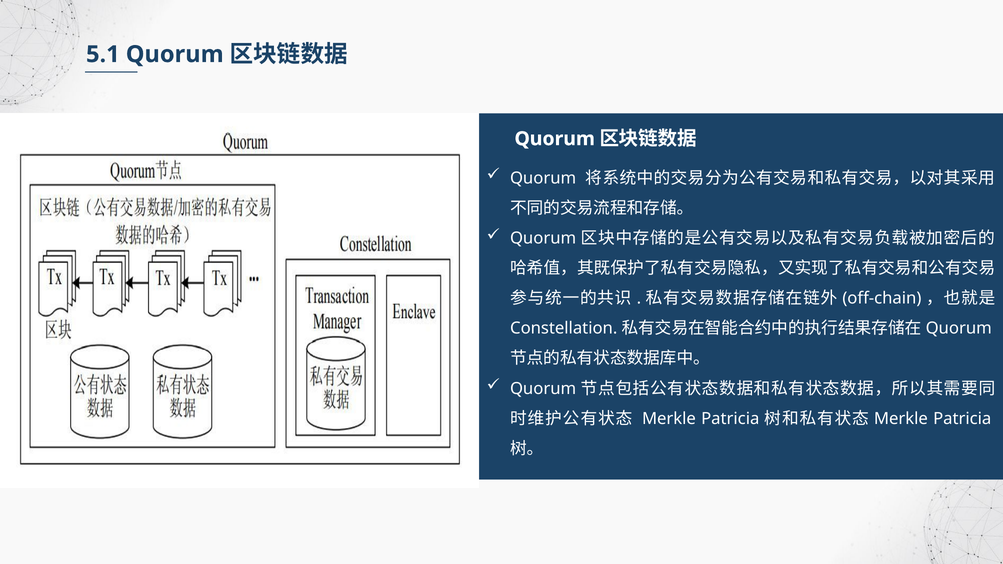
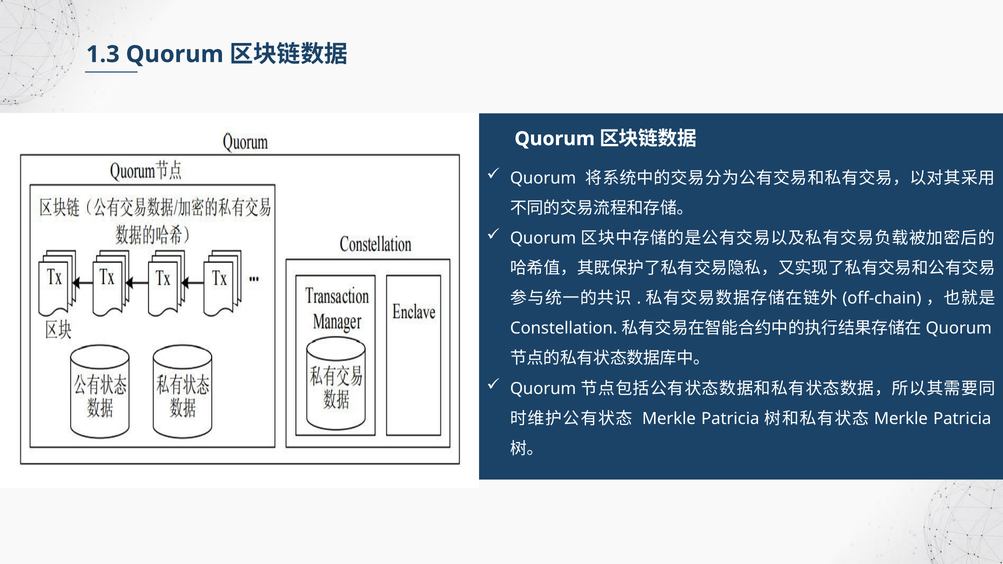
5.1: 5.1 -> 1.3 (103, 54)
